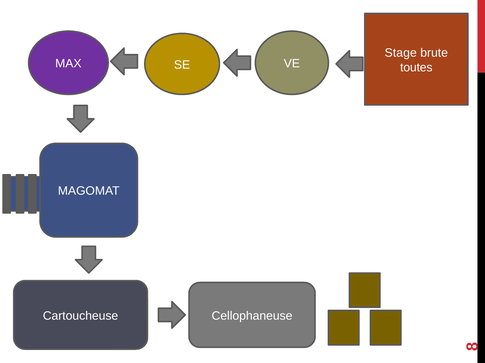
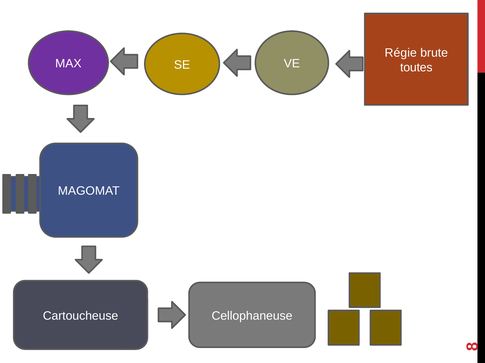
Stage: Stage -> Régie (401, 53)
